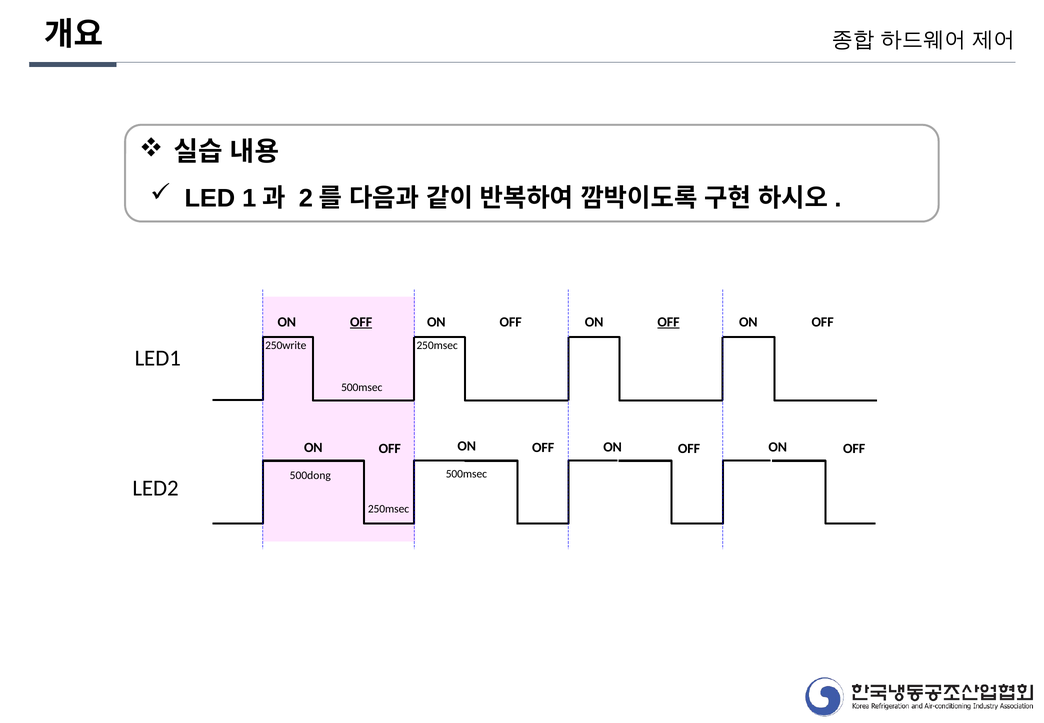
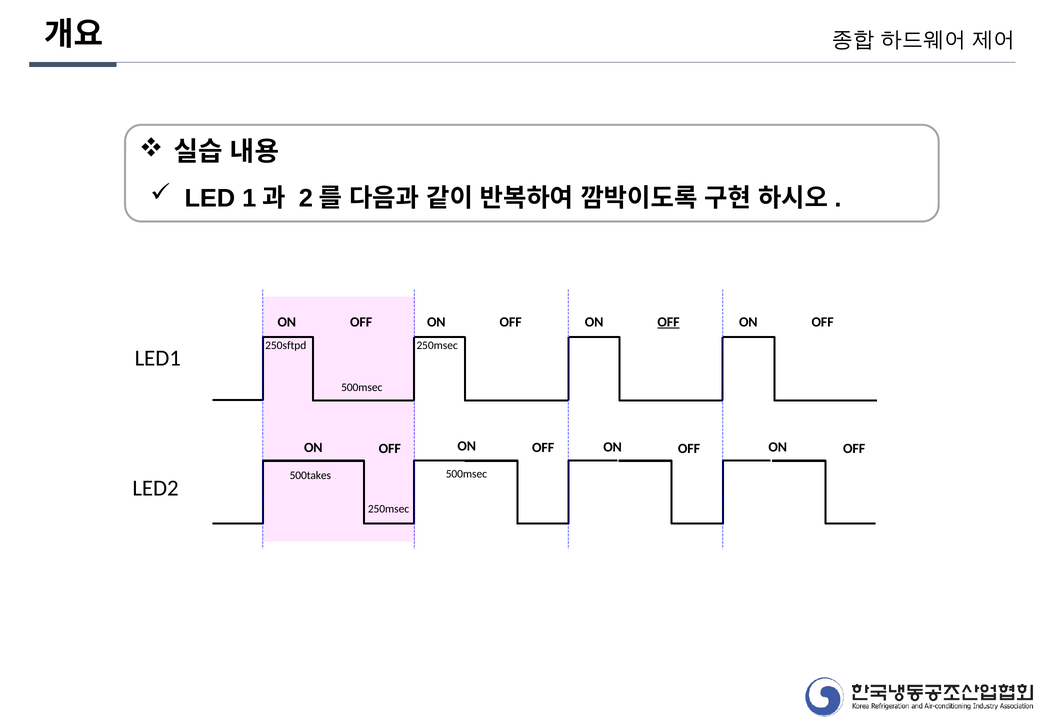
OFF underline: present -> none (361, 322)
250write: 250write -> 250sftpd (286, 345)
500dong: 500dong -> 500takes (310, 475)
